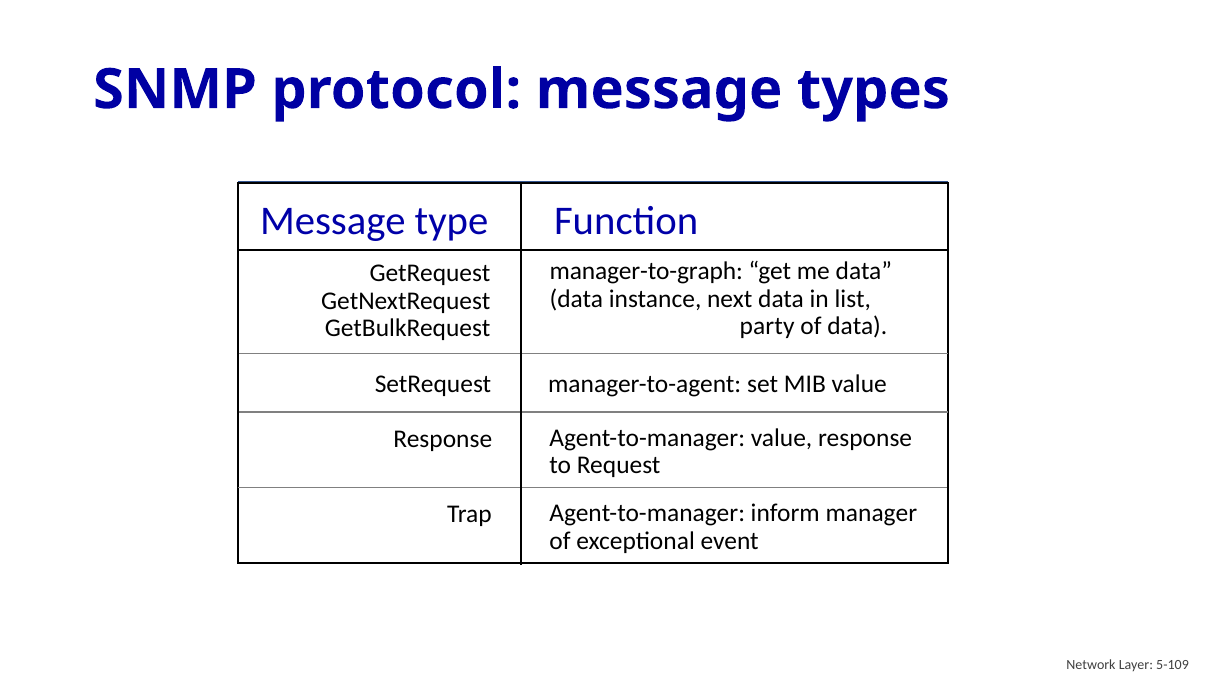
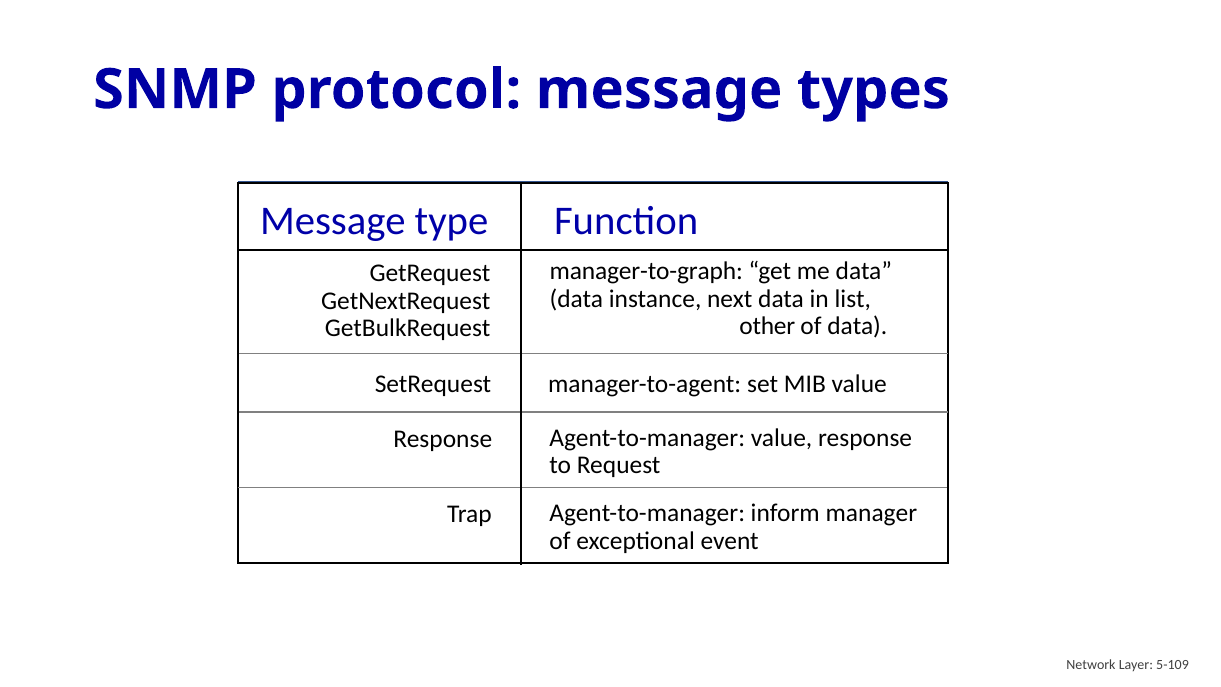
party: party -> other (767, 326)
